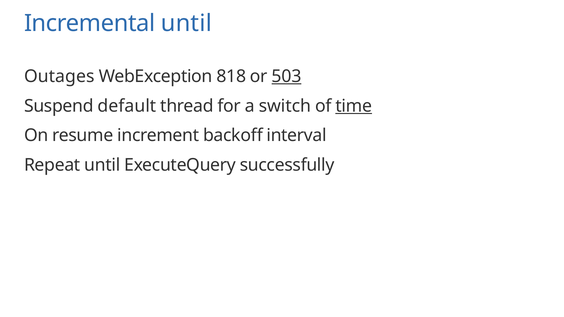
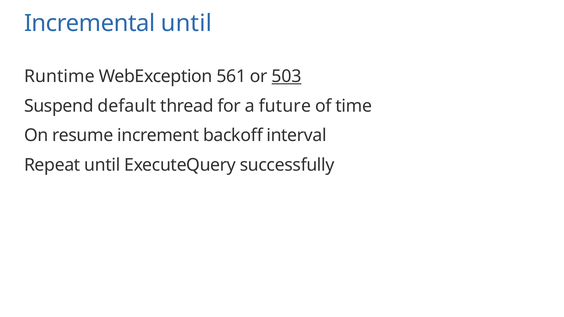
Outages: Outages -> Runtime (59, 76)
818: 818 -> 561 (231, 76)
switch: switch -> future (285, 106)
time underline: present -> none (354, 106)
